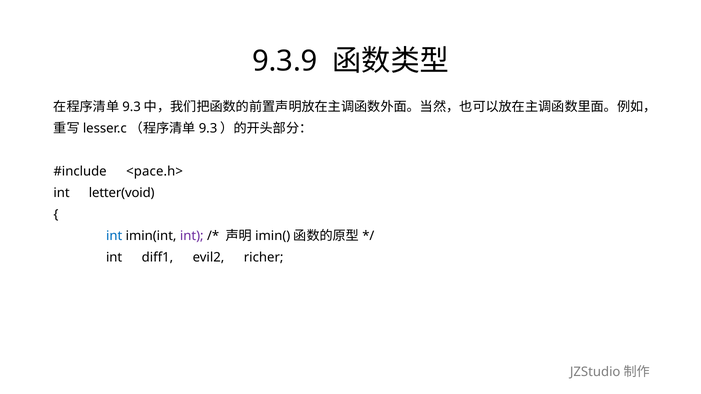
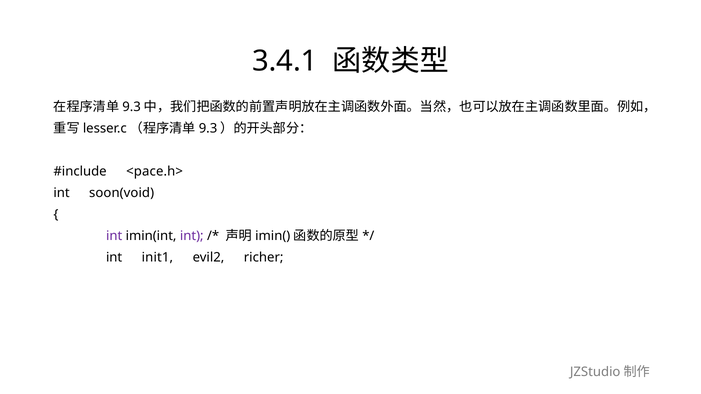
9.3.9: 9.3.9 -> 3.4.1 (285, 61)
letter(void: letter(void -> soon(void (122, 193)
int colour: blue -> purple (114, 236)
diff1: diff1 -> init1 (157, 257)
